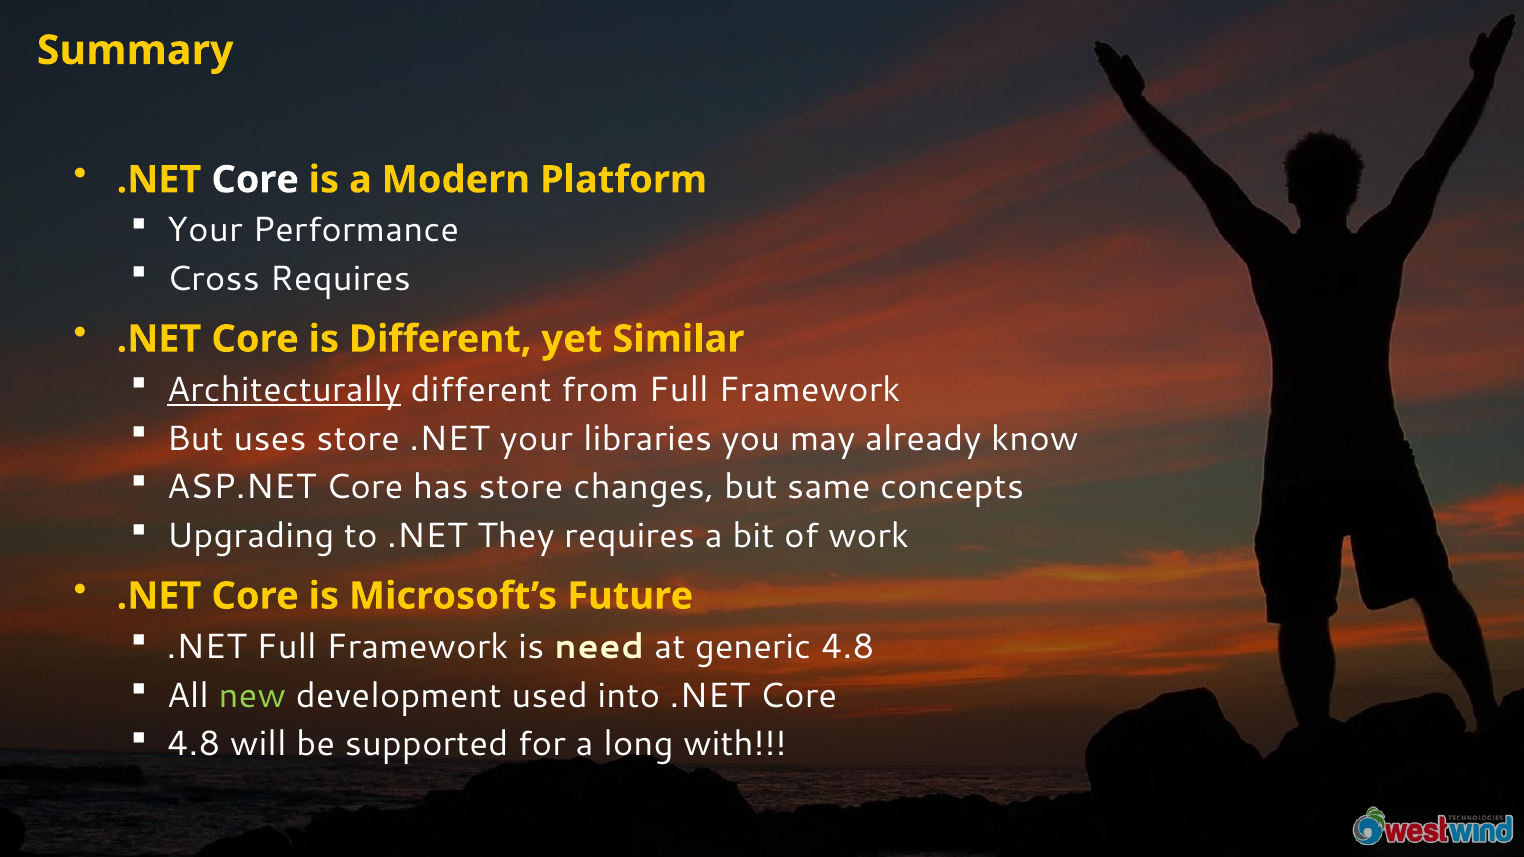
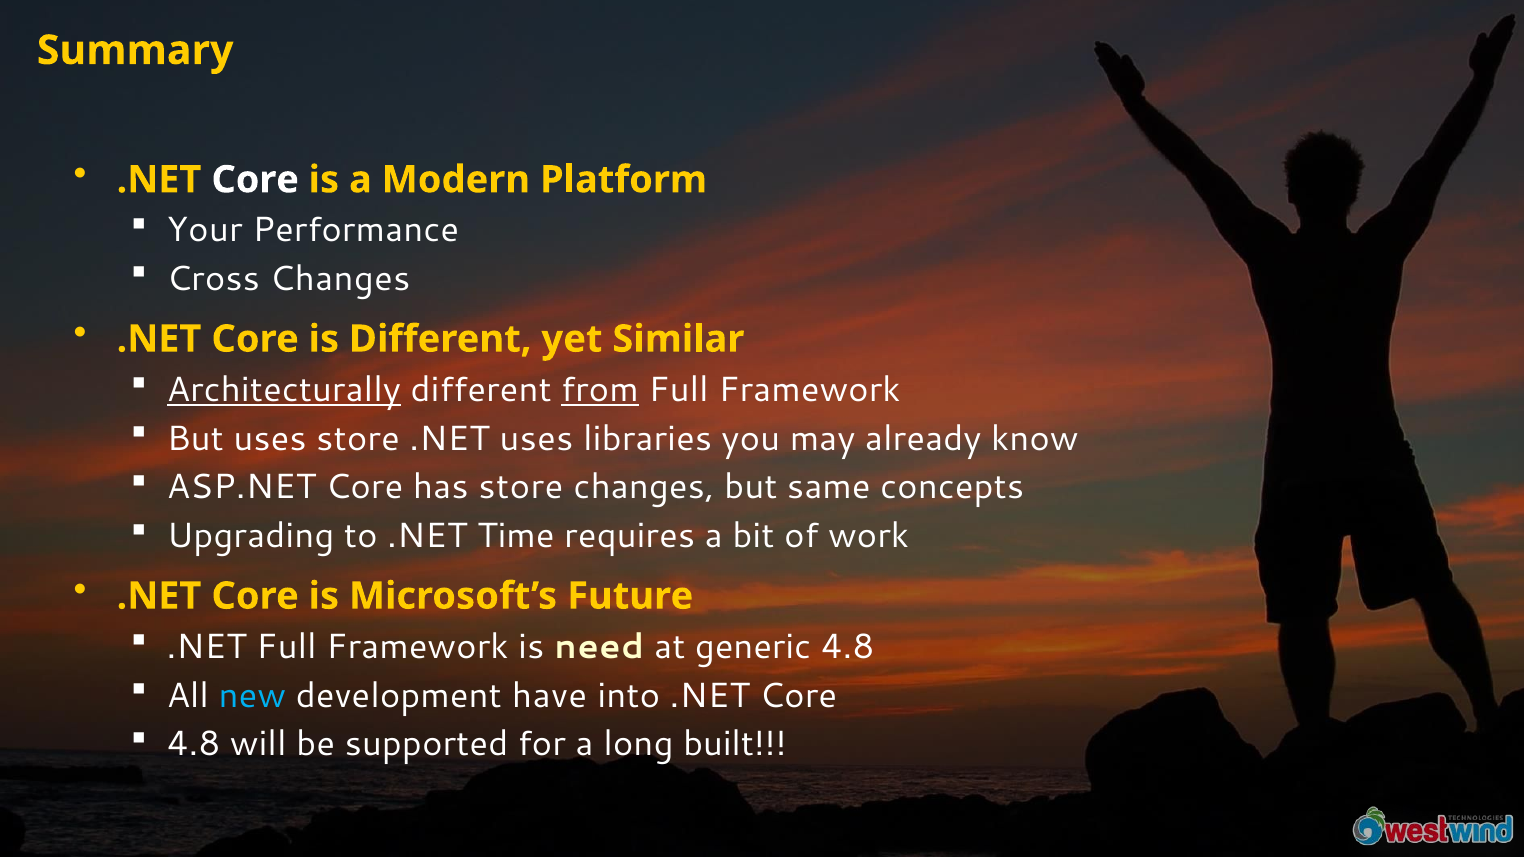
Cross Requires: Requires -> Changes (340, 279)
from underline: none -> present (600, 390)
.NET your: your -> uses (536, 439)
They: They -> Time (516, 536)
new colour: light green -> light blue (252, 696)
used: used -> have (549, 696)
with: with -> built (735, 745)
